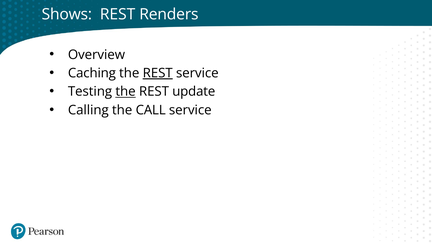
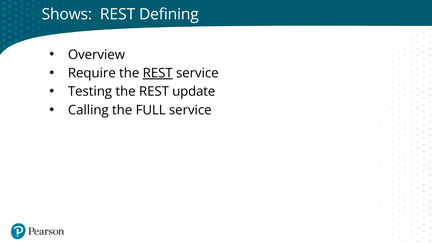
Renders: Renders -> Defining (169, 14)
Caching: Caching -> Require (92, 73)
the underline: present -> none (126, 92)
CALL: CALL -> FULL (151, 110)
